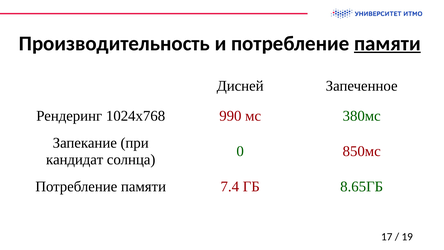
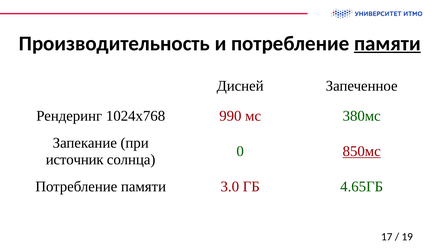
850мс underline: none -> present (362, 151)
кандидат: кандидат -> источник (75, 159)
7.4: 7.4 -> 3.0 (230, 186)
8.65ГБ: 8.65ГБ -> 4.65ГБ (362, 186)
